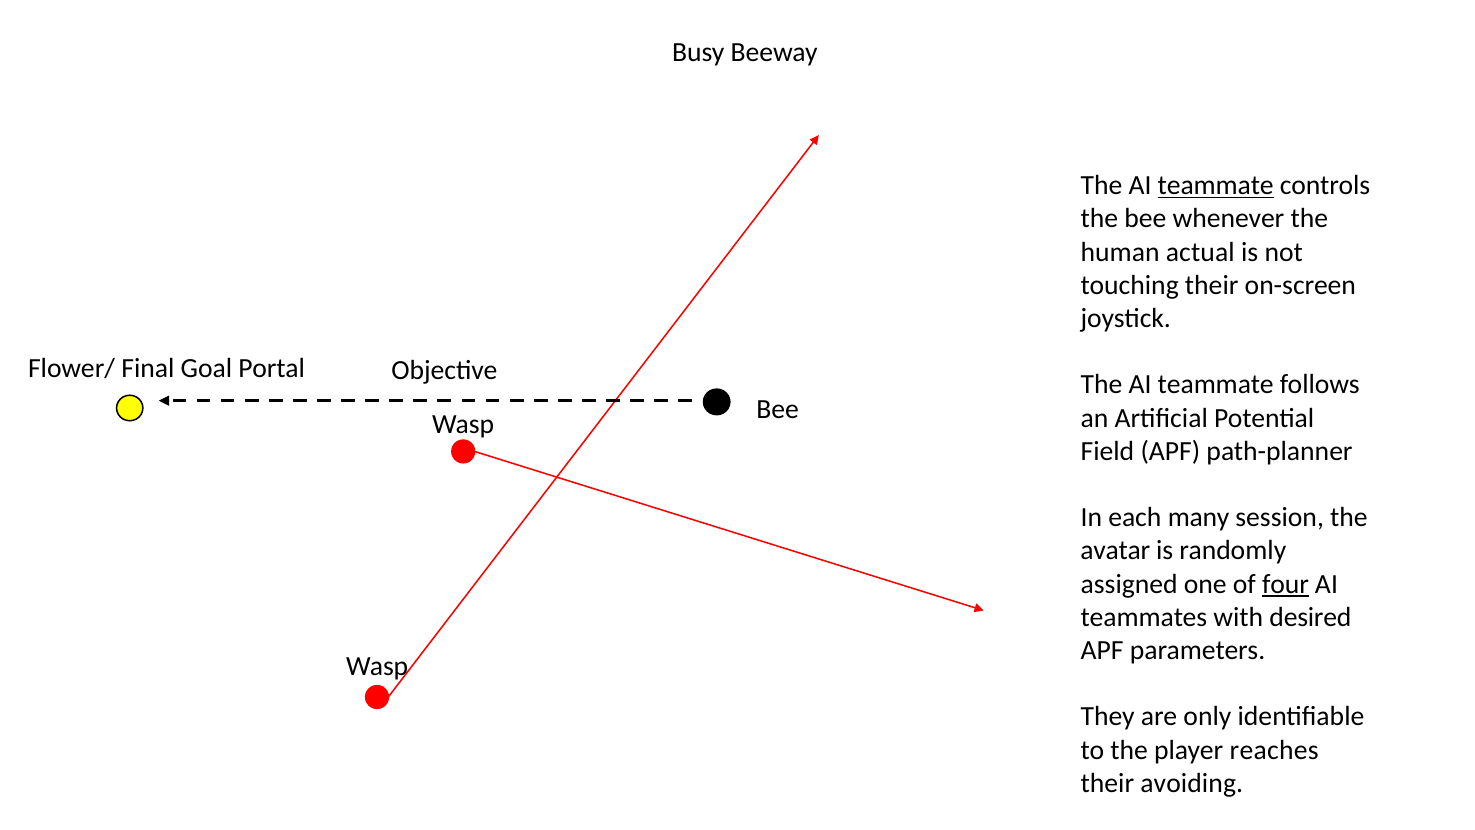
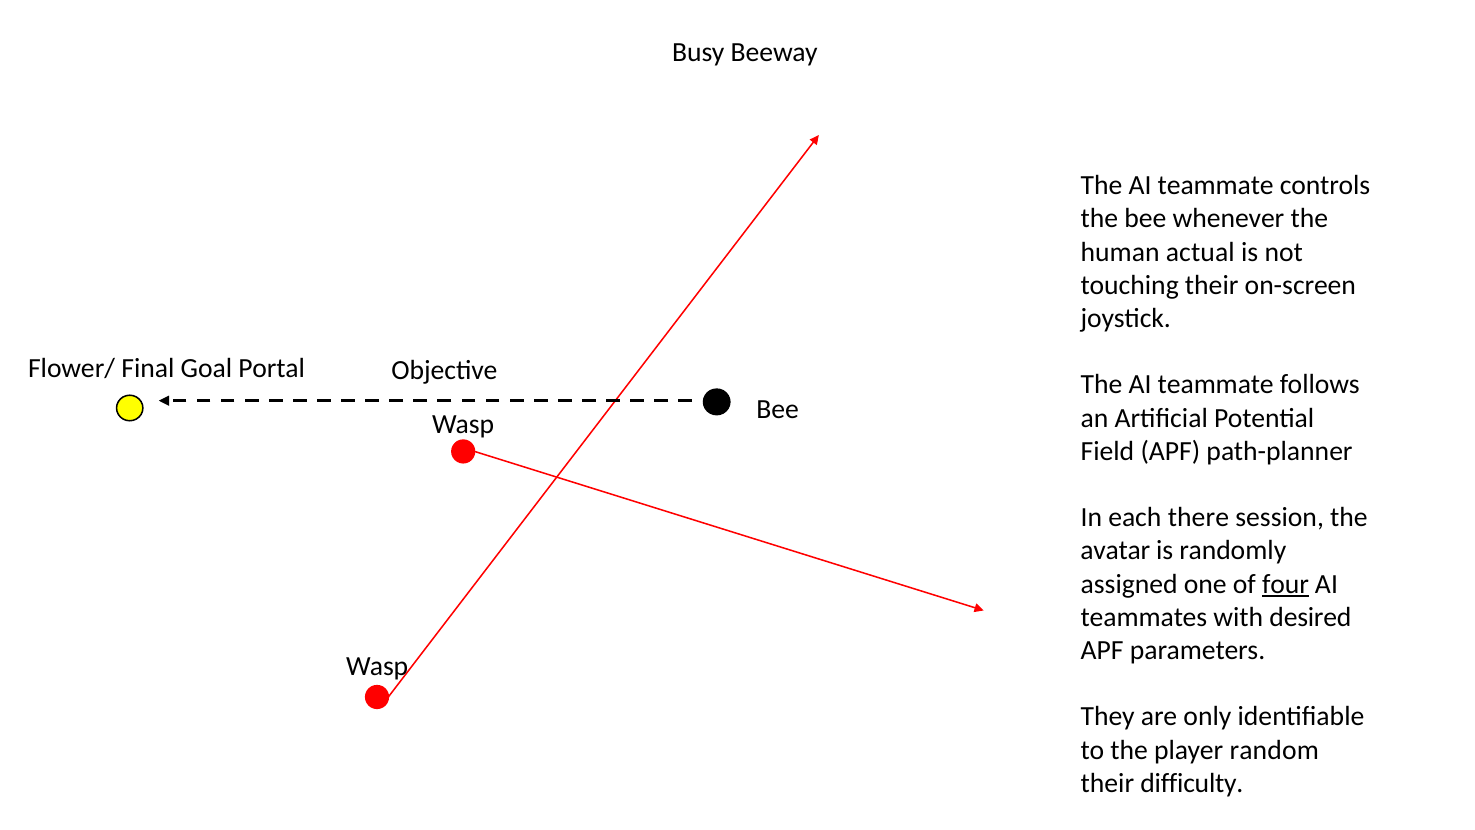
teammate underline: present -> none (1216, 186)
many: many -> there (1198, 517)
reaches: reaches -> random (1274, 750)
avoiding: avoiding -> difficulty (1192, 783)
